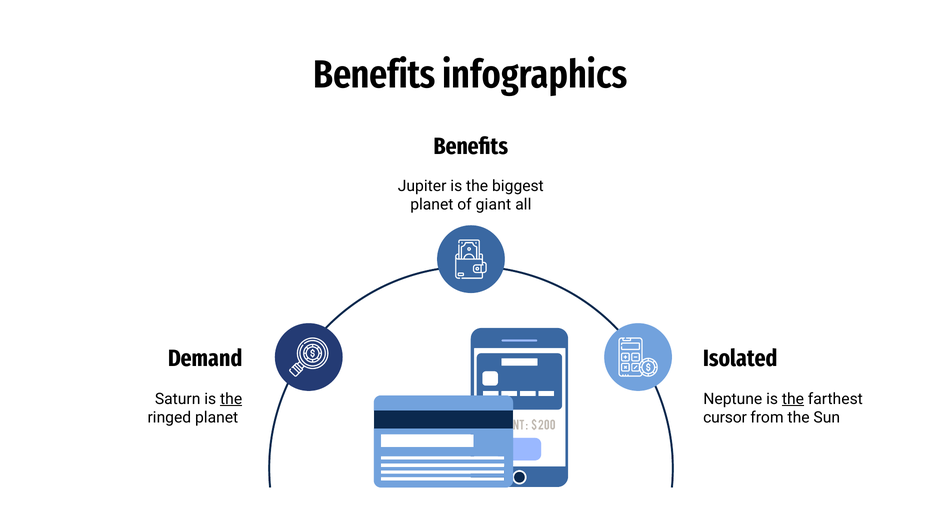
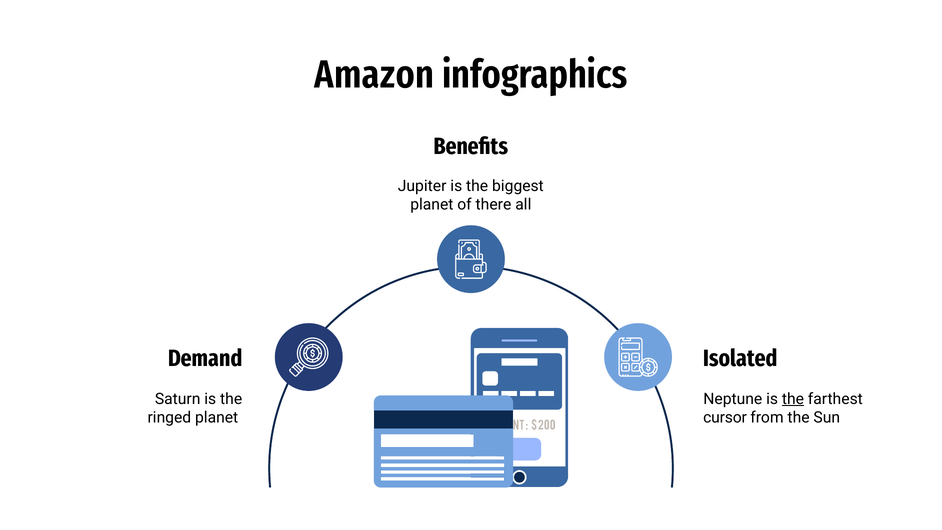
Benefits: Benefits -> Amazon (374, 75)
giant: giant -> there (493, 205)
the underline: present -> none (231, 399)
